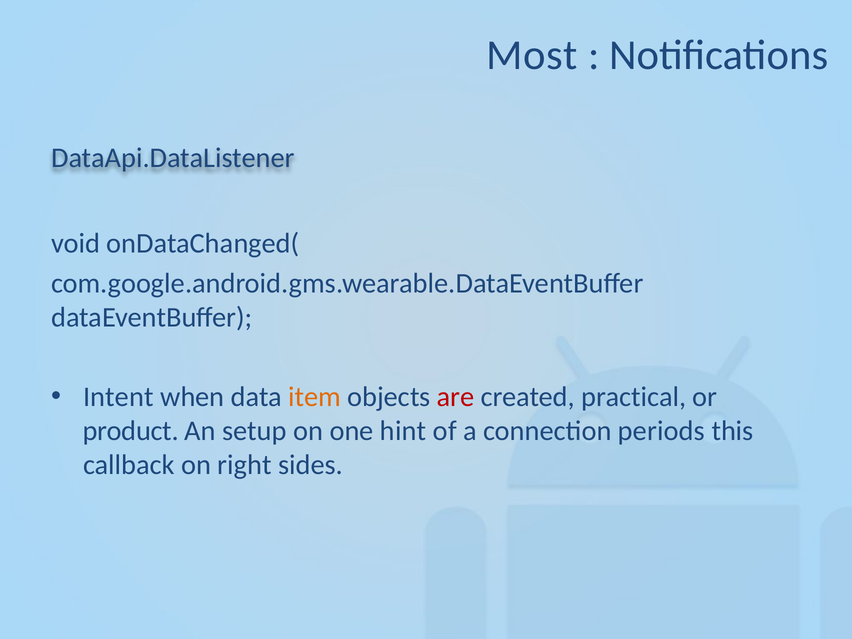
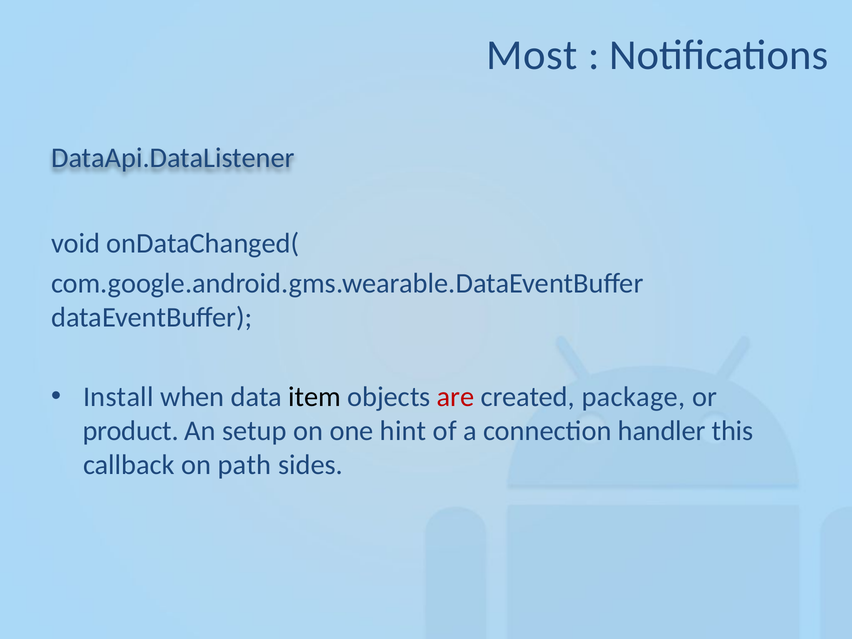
Intent: Intent -> Install (118, 397)
item colour: orange -> black (315, 397)
practical: practical -> package (634, 397)
periods: periods -> handler (662, 431)
right: right -> path (244, 465)
